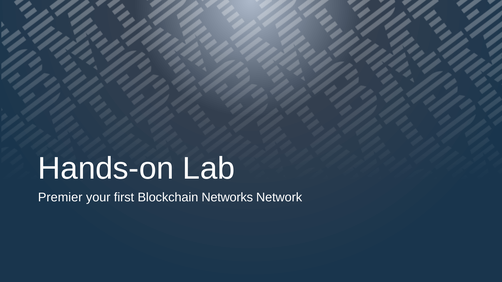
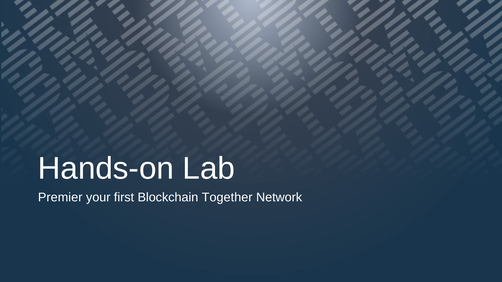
Networks: Networks -> Together (227, 198)
